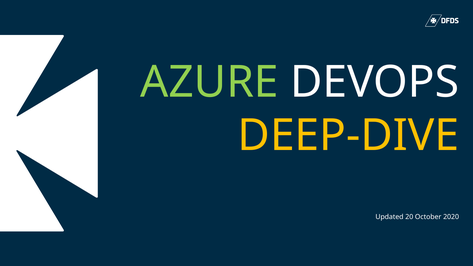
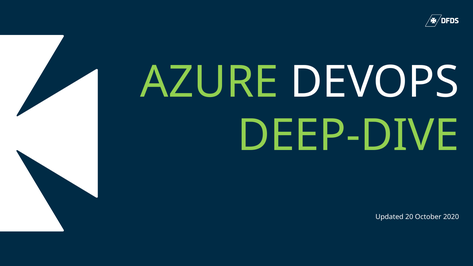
DEEP-DIVE colour: yellow -> light green (348, 136)
